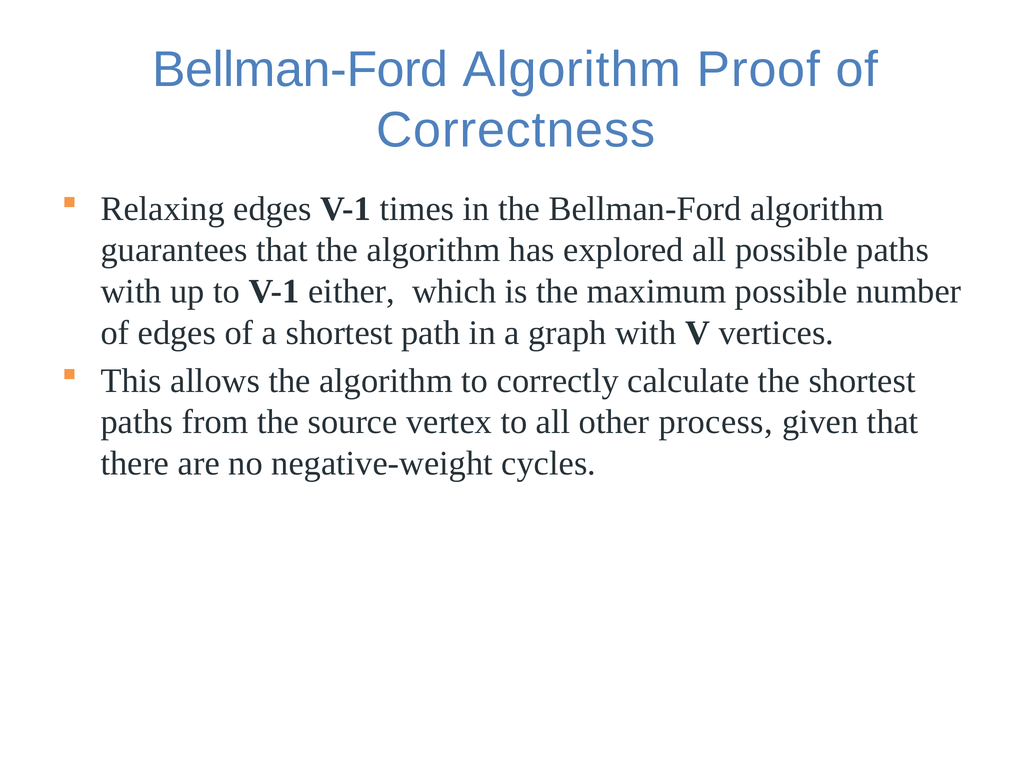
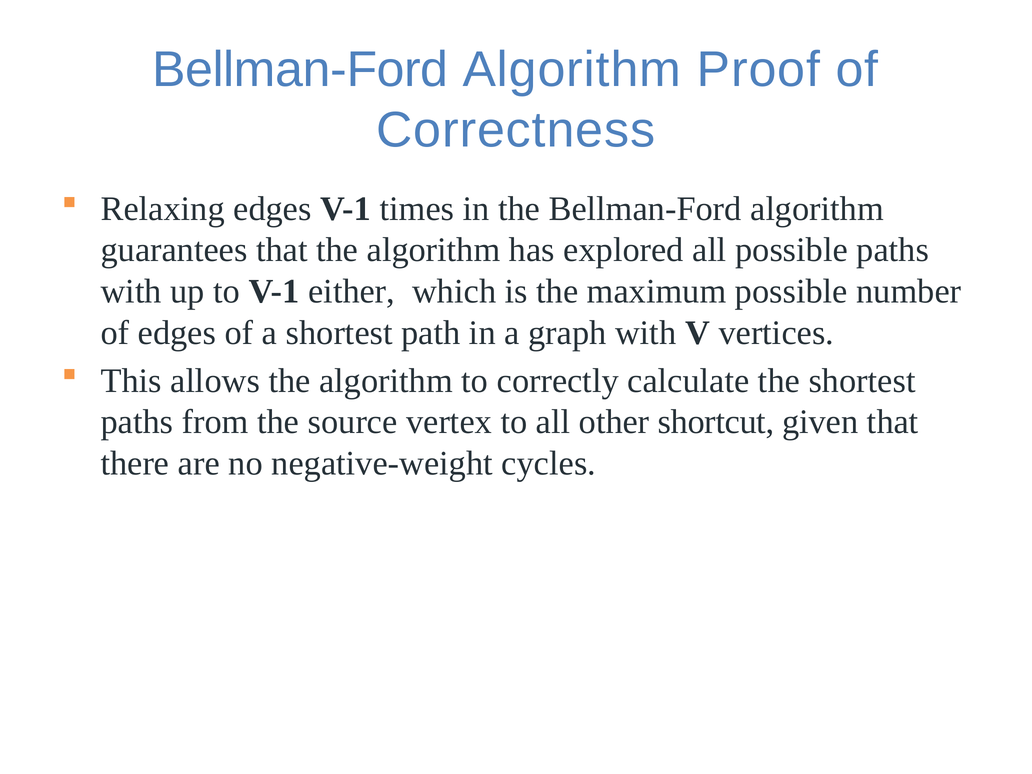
process: process -> shortcut (716, 422)
